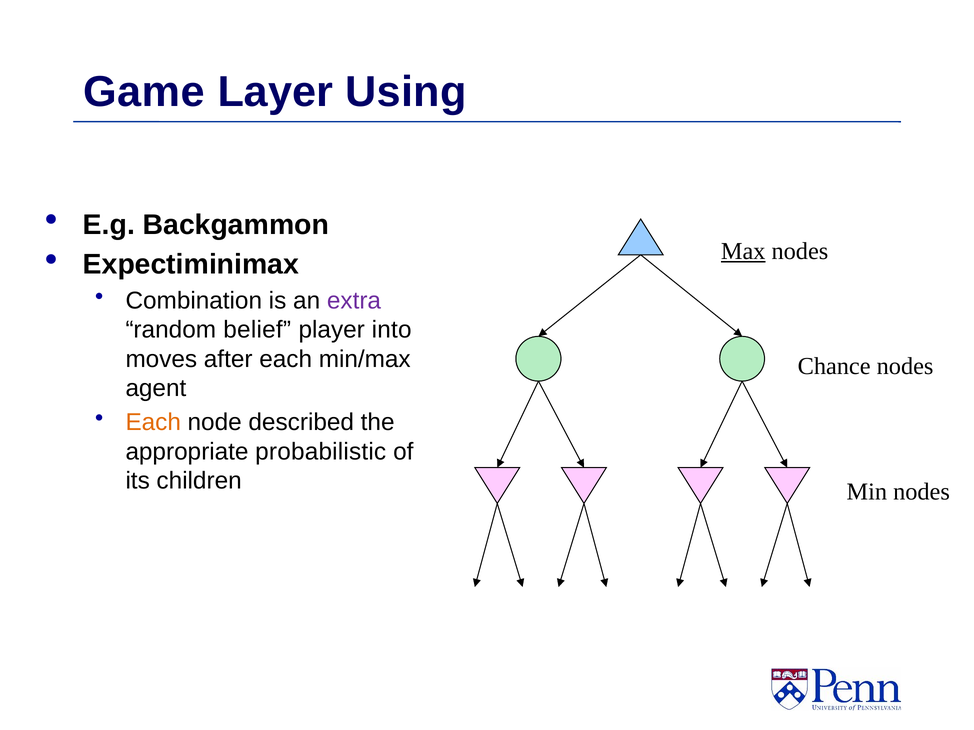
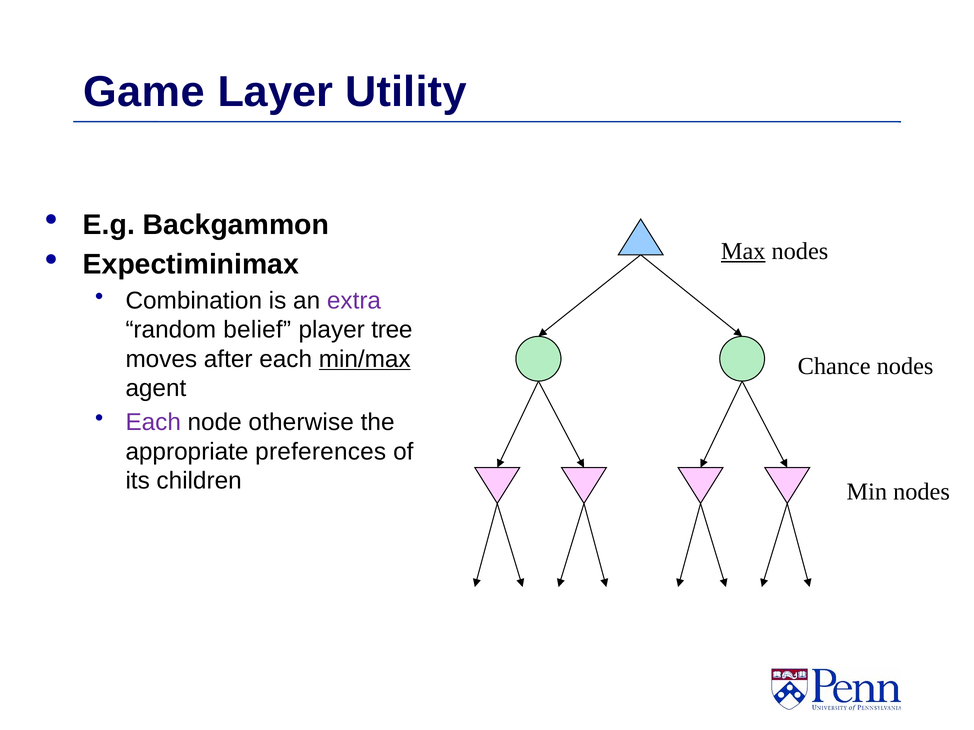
Using: Using -> Utility (406, 92)
into: into -> tree (392, 330)
min/max underline: none -> present (365, 359)
Each colour: orange -> purple (153, 423)
described: described -> otherwise (301, 423)
probabilistic: probabilistic -> preferences (321, 452)
